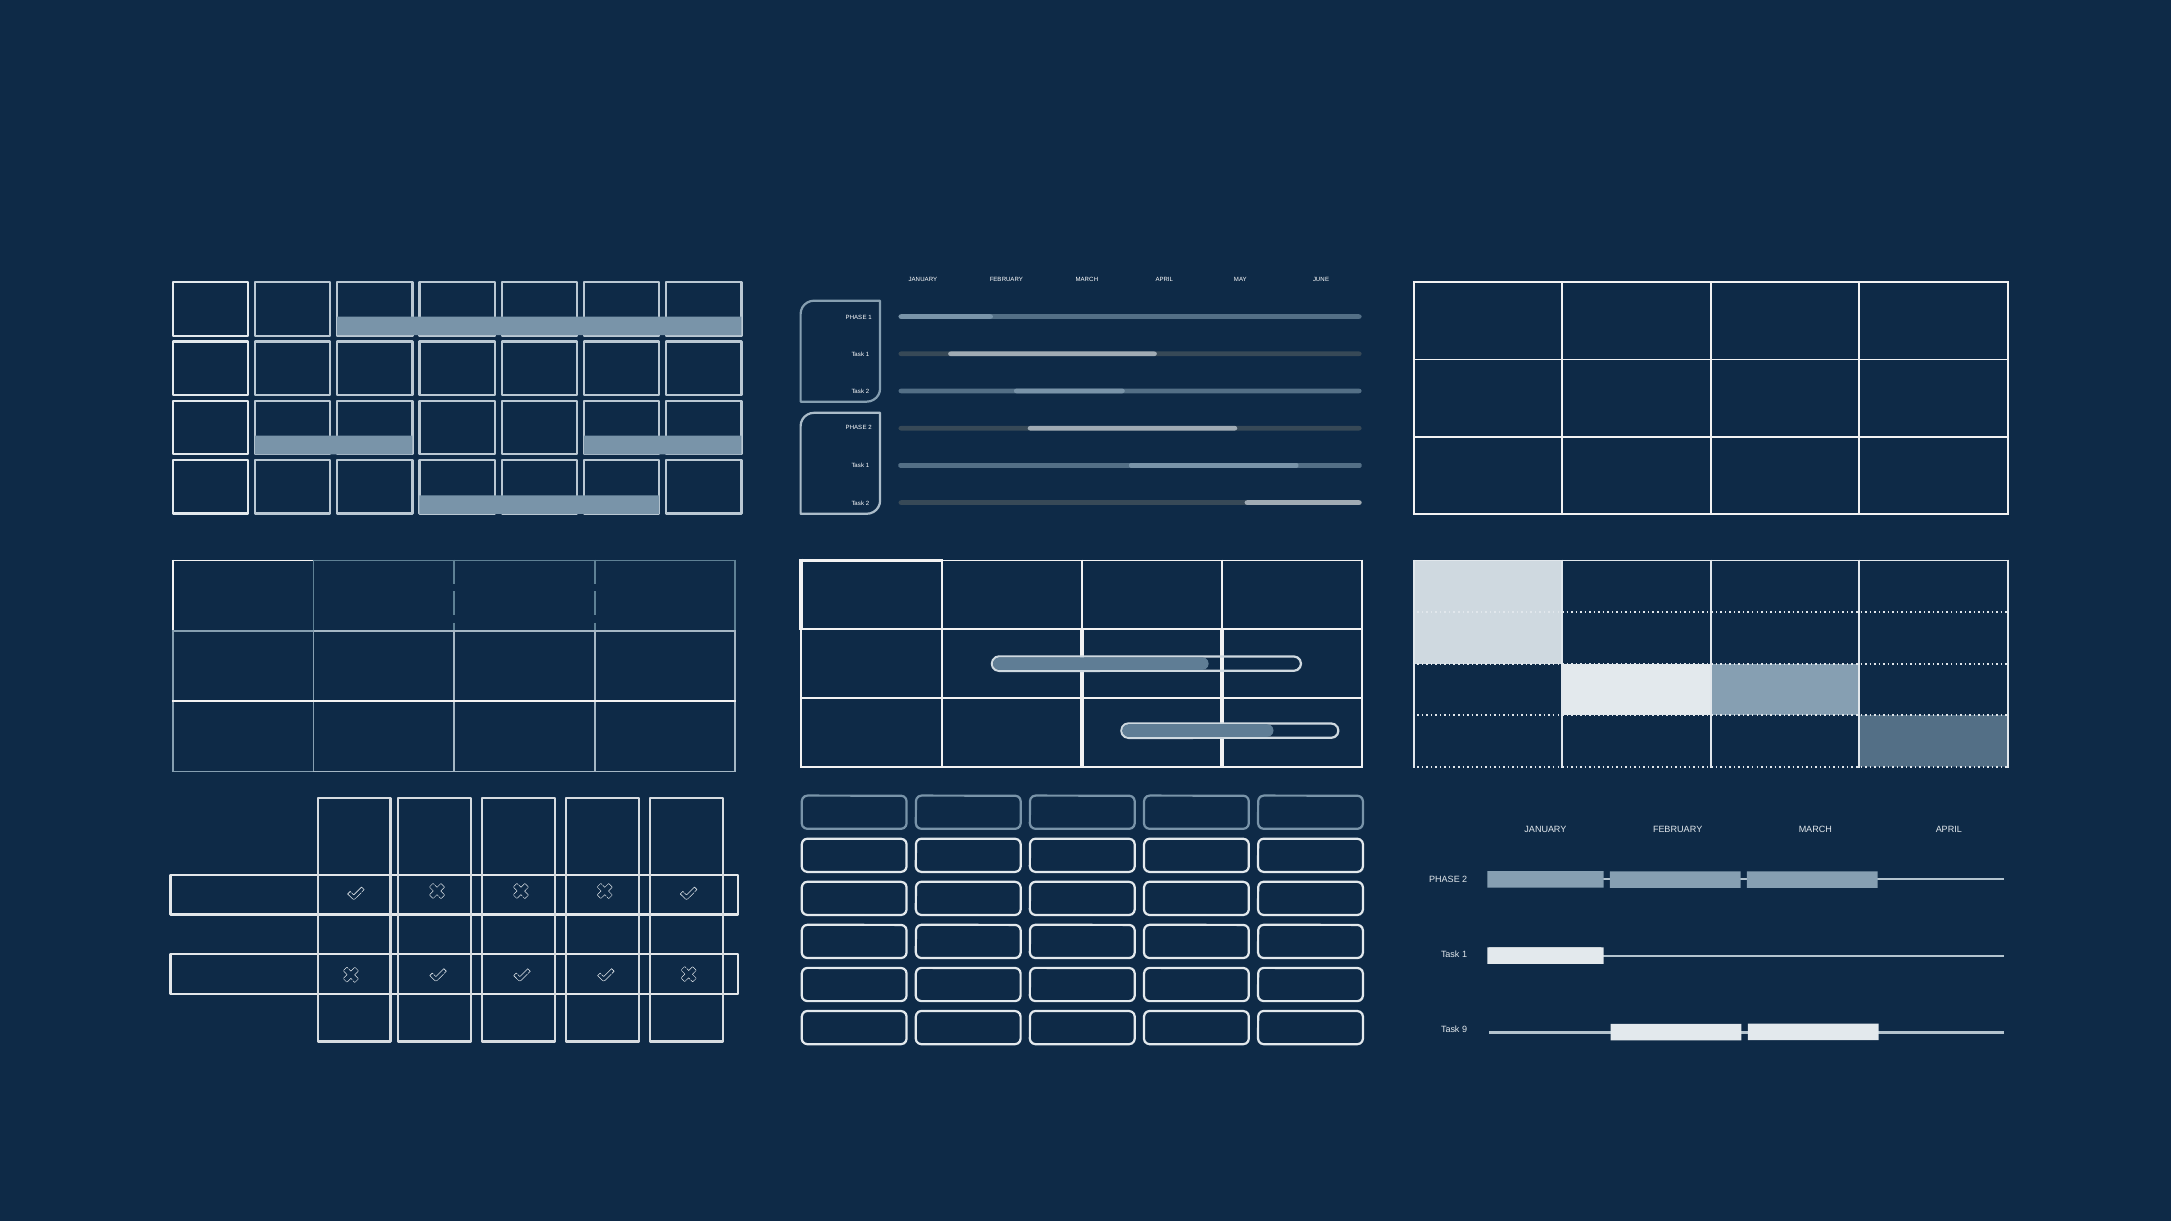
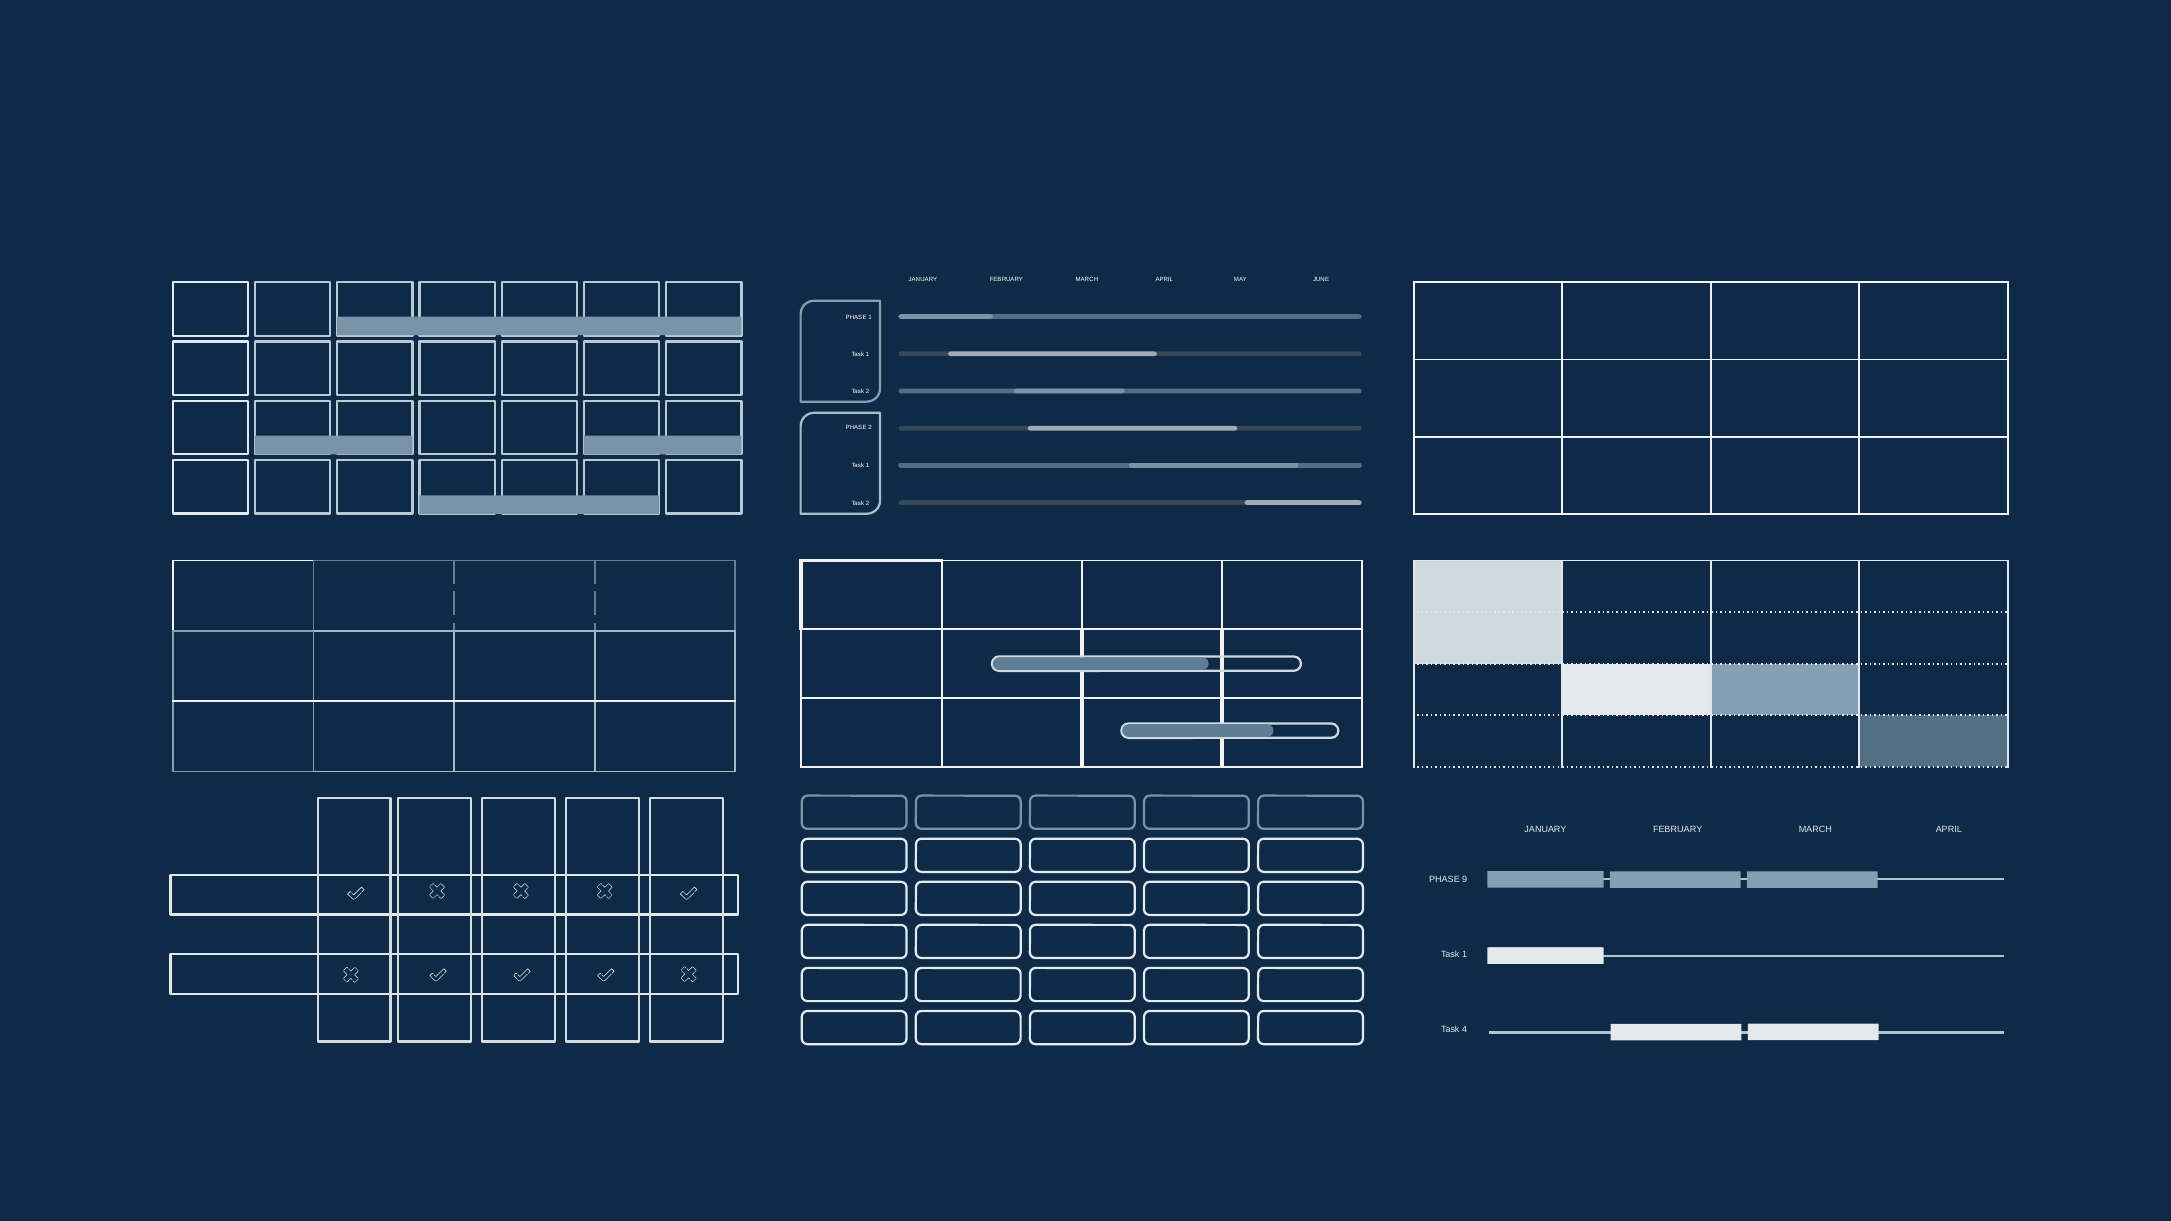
2: 2 -> 9 (1465, 880)
9: 9 -> 4 (1465, 1030)
